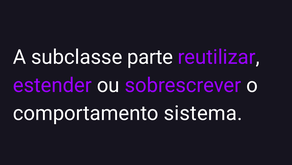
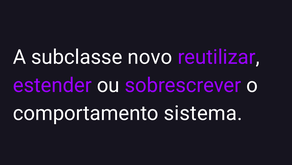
parte: parte -> novo (150, 57)
